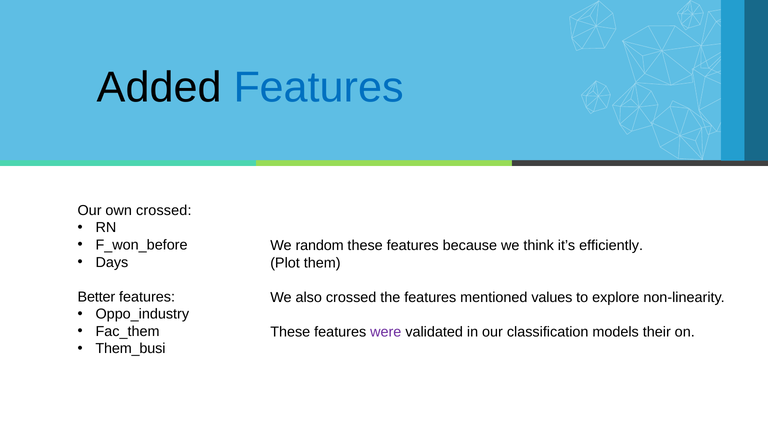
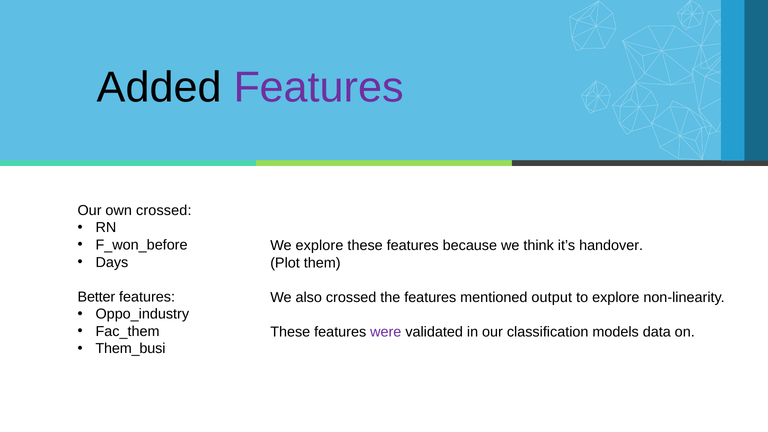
Features colour: blue -> purple (319, 87)
We random: random -> explore (319, 246)
efficiently: efficiently -> handover (611, 246)
values: values -> output (552, 298)
their: their -> data (657, 332)
